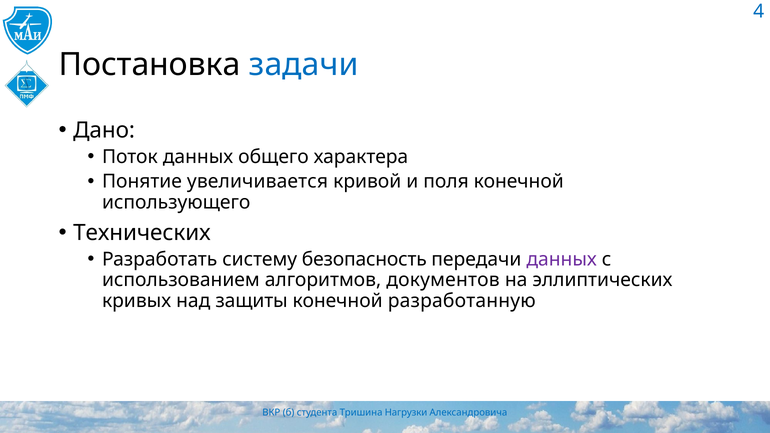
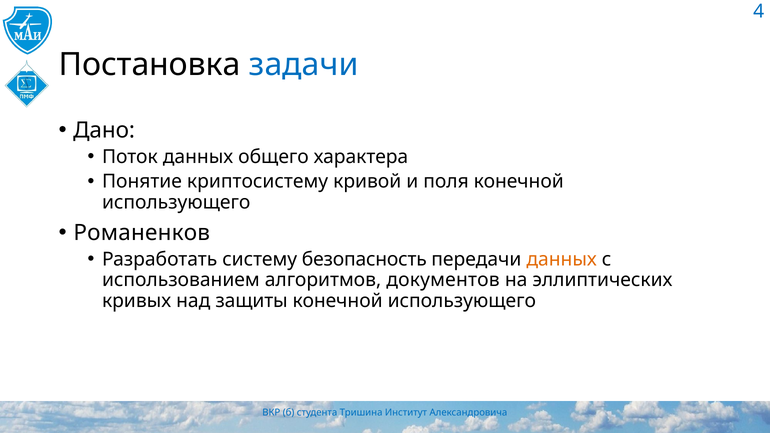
увеличивается: увеличивается -> криптосистему (258, 182)
Технических: Технических -> Романенков (142, 233)
данных colour: purple -> orange (562, 259)
разработанную: разработанную -> использующего (462, 301)
Нагрузки: Нагрузки -> Институт (406, 413)
